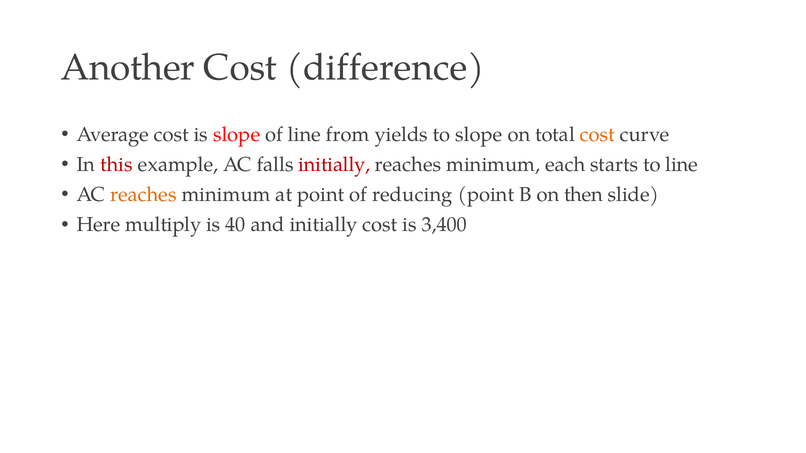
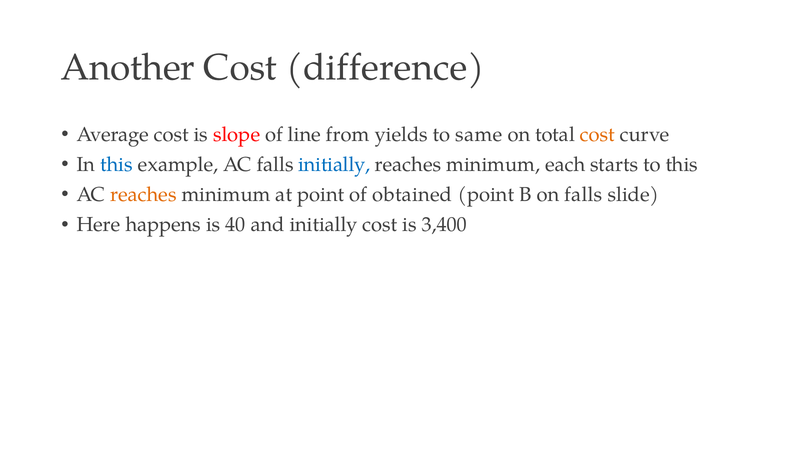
to slope: slope -> same (479, 134)
this colour: red -> blue (116, 165)
initially colour: red -> blue (334, 165)
to line: line -> this (682, 165)
reducing: reducing -> obtained (412, 195)
on then: then -> falls (583, 195)
multiply: multiply -> happens (163, 225)
